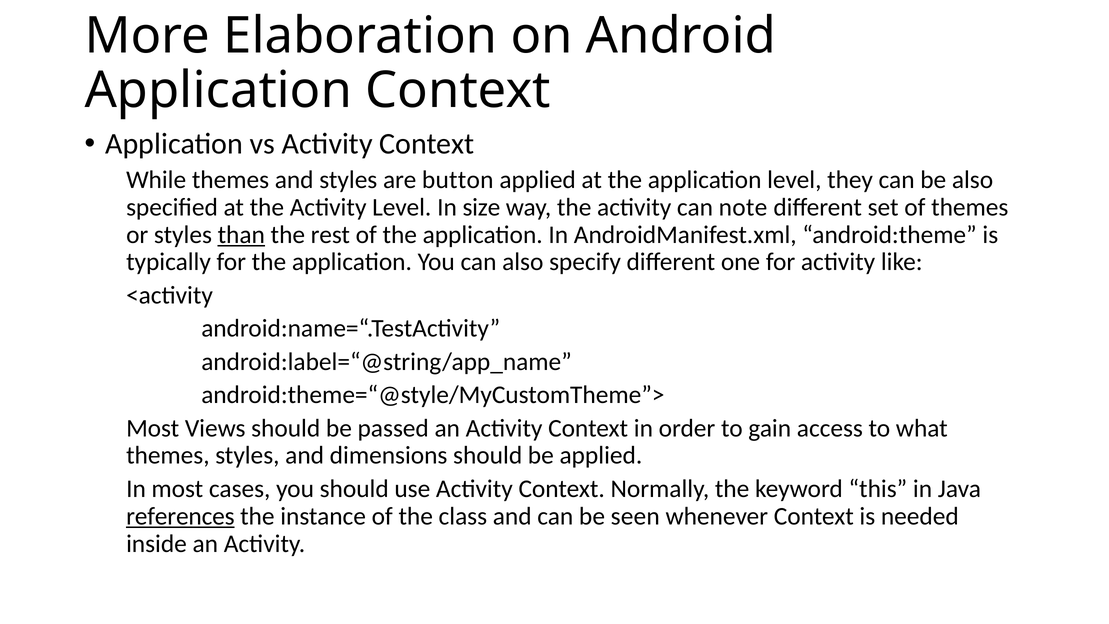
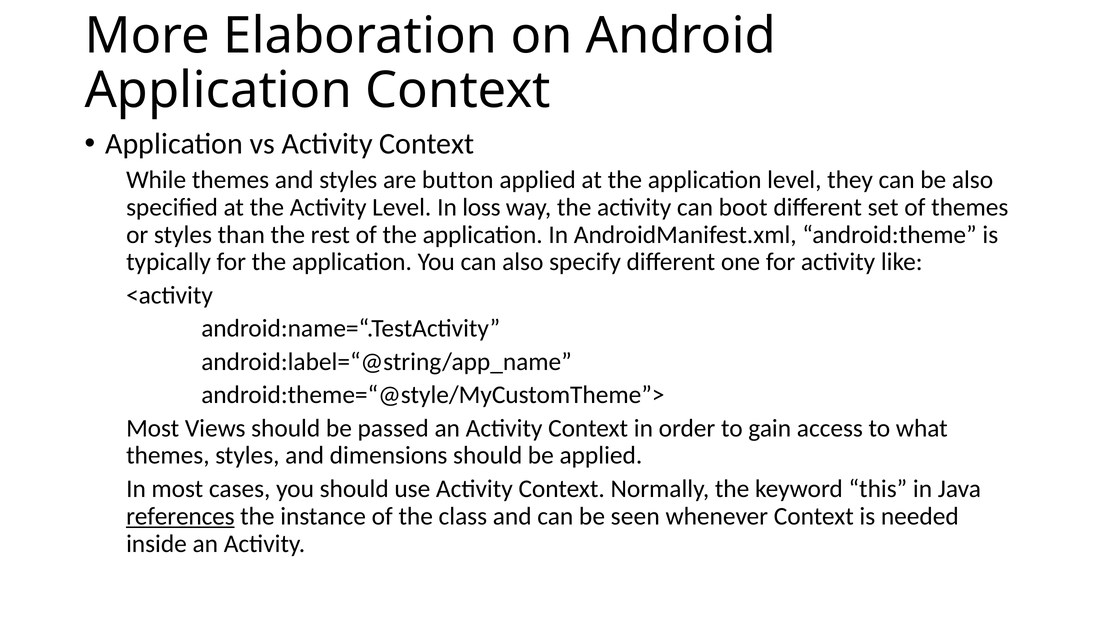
size: size -> loss (481, 207)
note: note -> boot (743, 207)
than underline: present -> none (241, 235)
